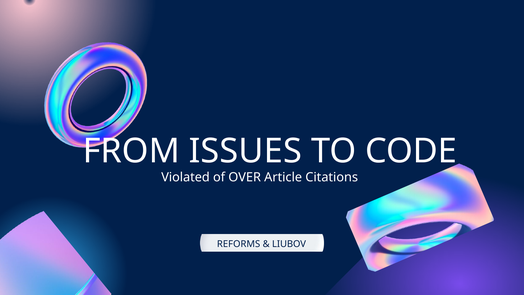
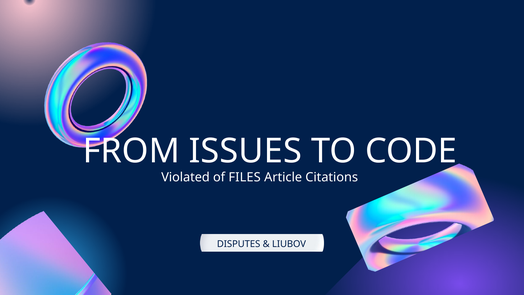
OVER: OVER -> FILES (245, 177)
REFORMS: REFORMS -> DISPUTES (239, 244)
